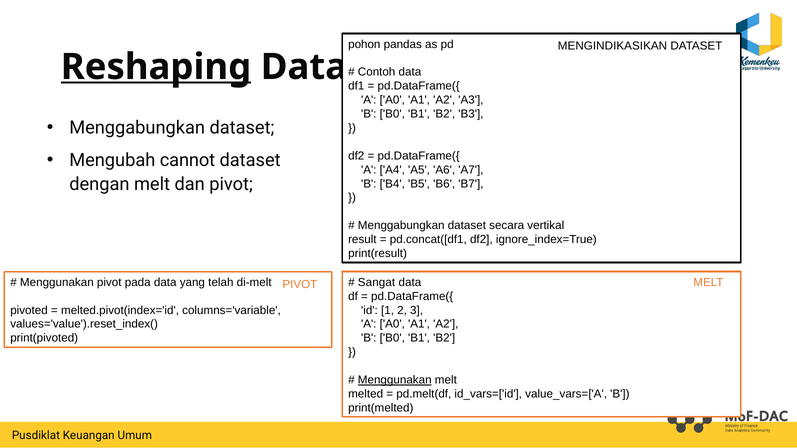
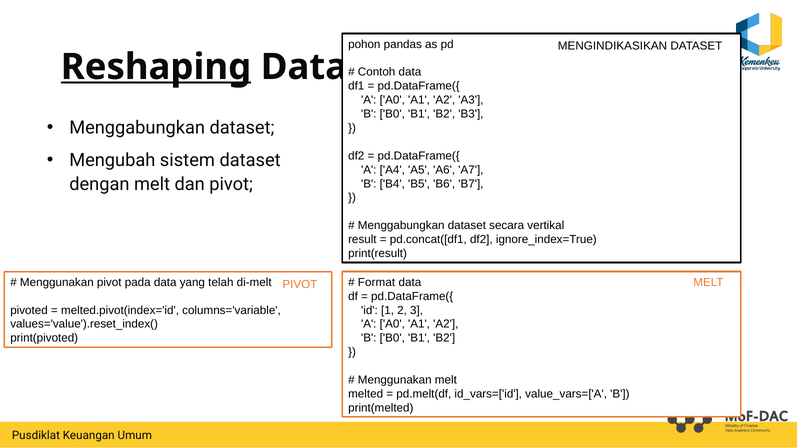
cannot: cannot -> sistem (187, 160)
Sangat: Sangat -> Format (377, 282)
Menggunakan underline: present -> none (395, 380)
